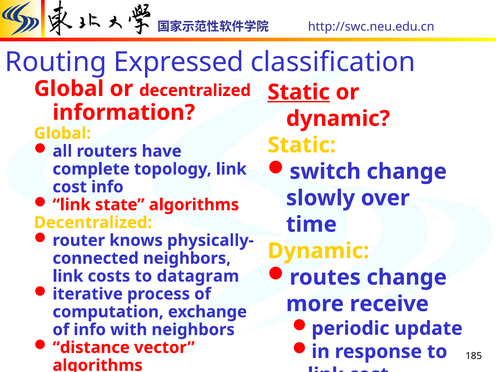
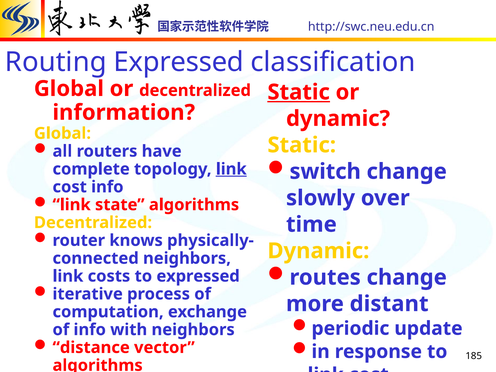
link underline: none -> present (231, 169)
to datagram: datagram -> expressed (198, 276)
receive: receive -> distant (389, 304)
